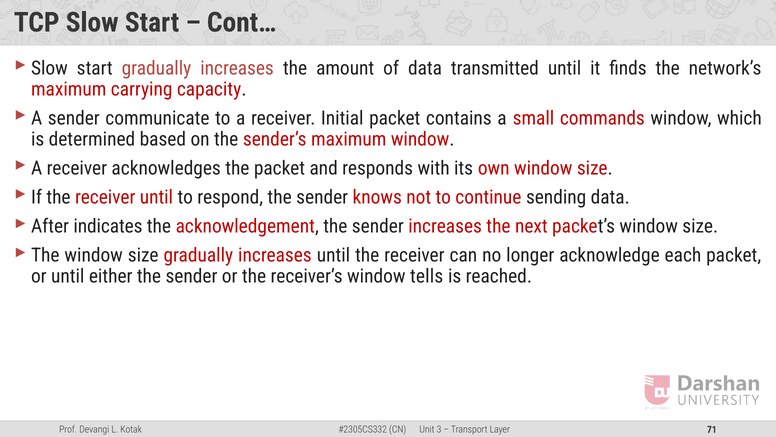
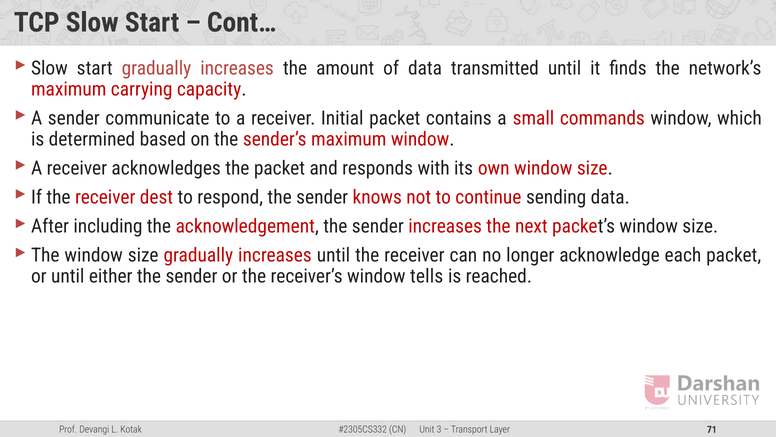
receiver until: until -> dest (156, 197)
indicates: indicates -> including (108, 226)
